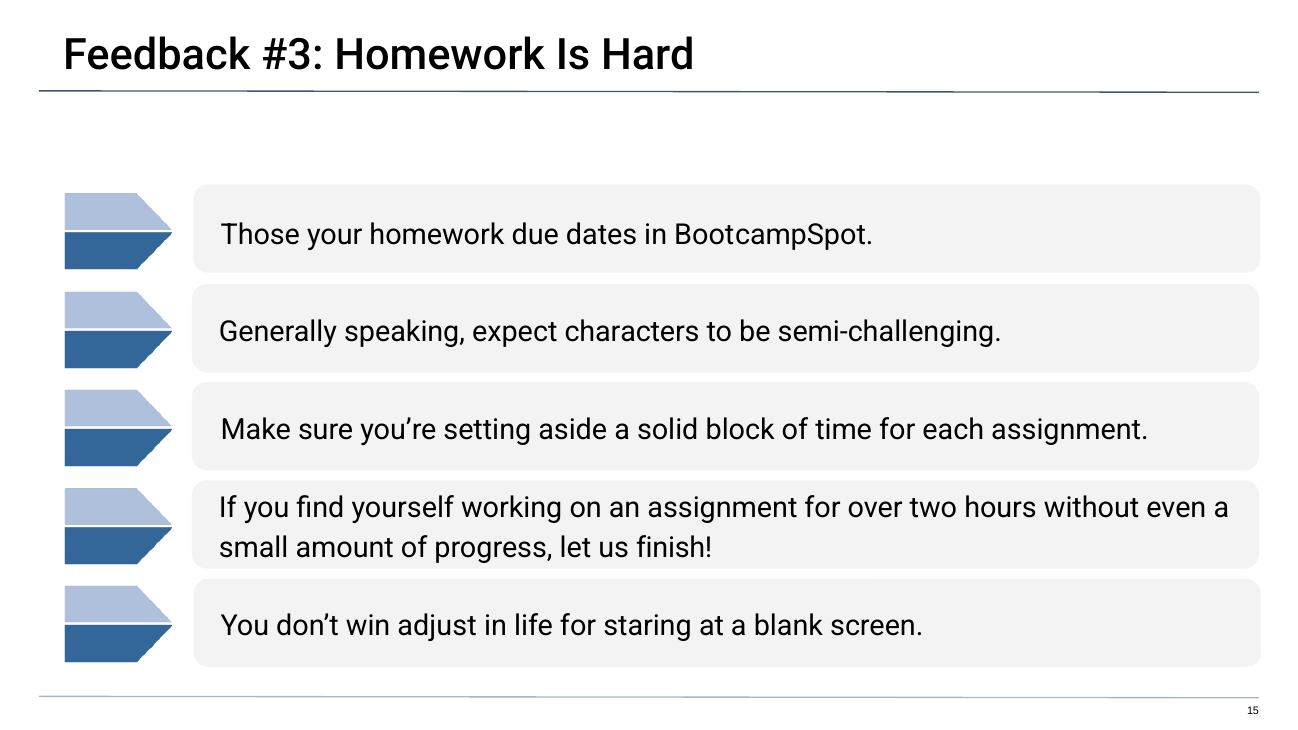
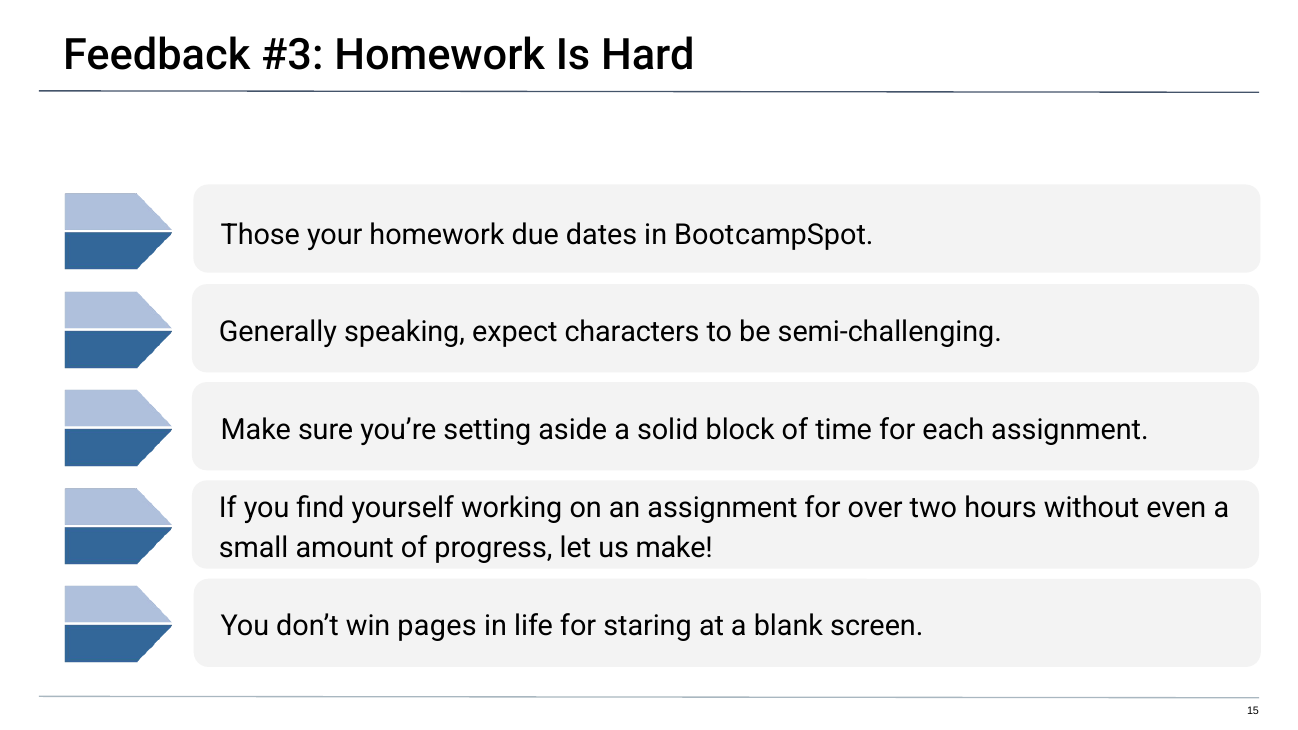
us finish: finish -> make (674, 548)
adjust: adjust -> pages (437, 627)
